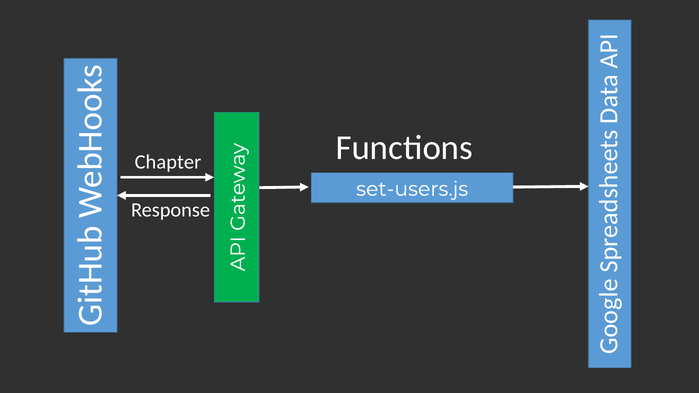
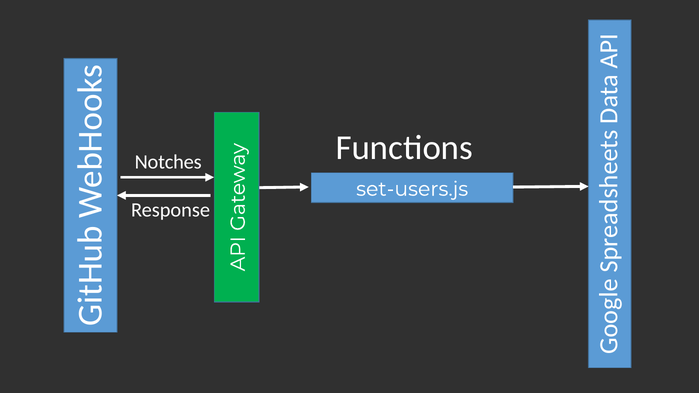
Chapter: Chapter -> Notches (168, 162)
